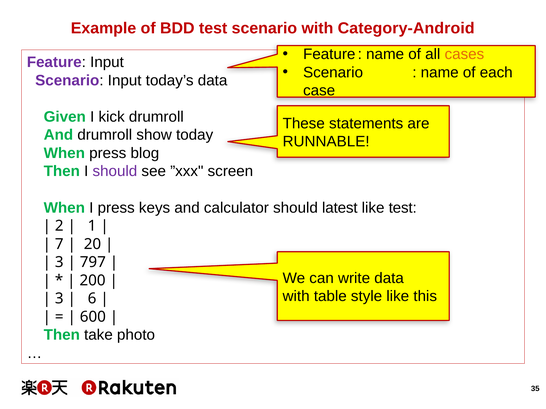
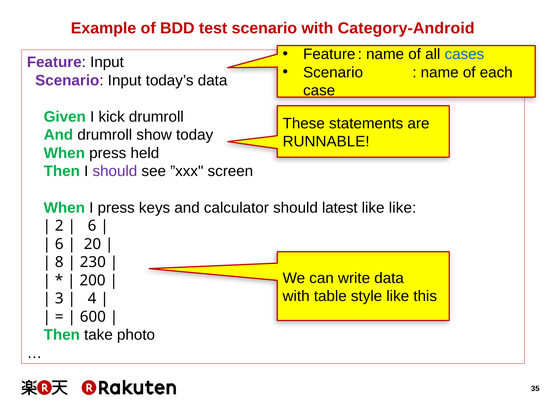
cases colour: orange -> blue (464, 54)
blog: blog -> held (145, 153)
like test: test -> like (403, 208)
1: 1 -> 6 (92, 226)
7: 7 -> 6 (59, 244)
3: 3 -> 8 (59, 263)
797: 797 -> 230 (93, 263)
6: 6 -> 4 (92, 299)
